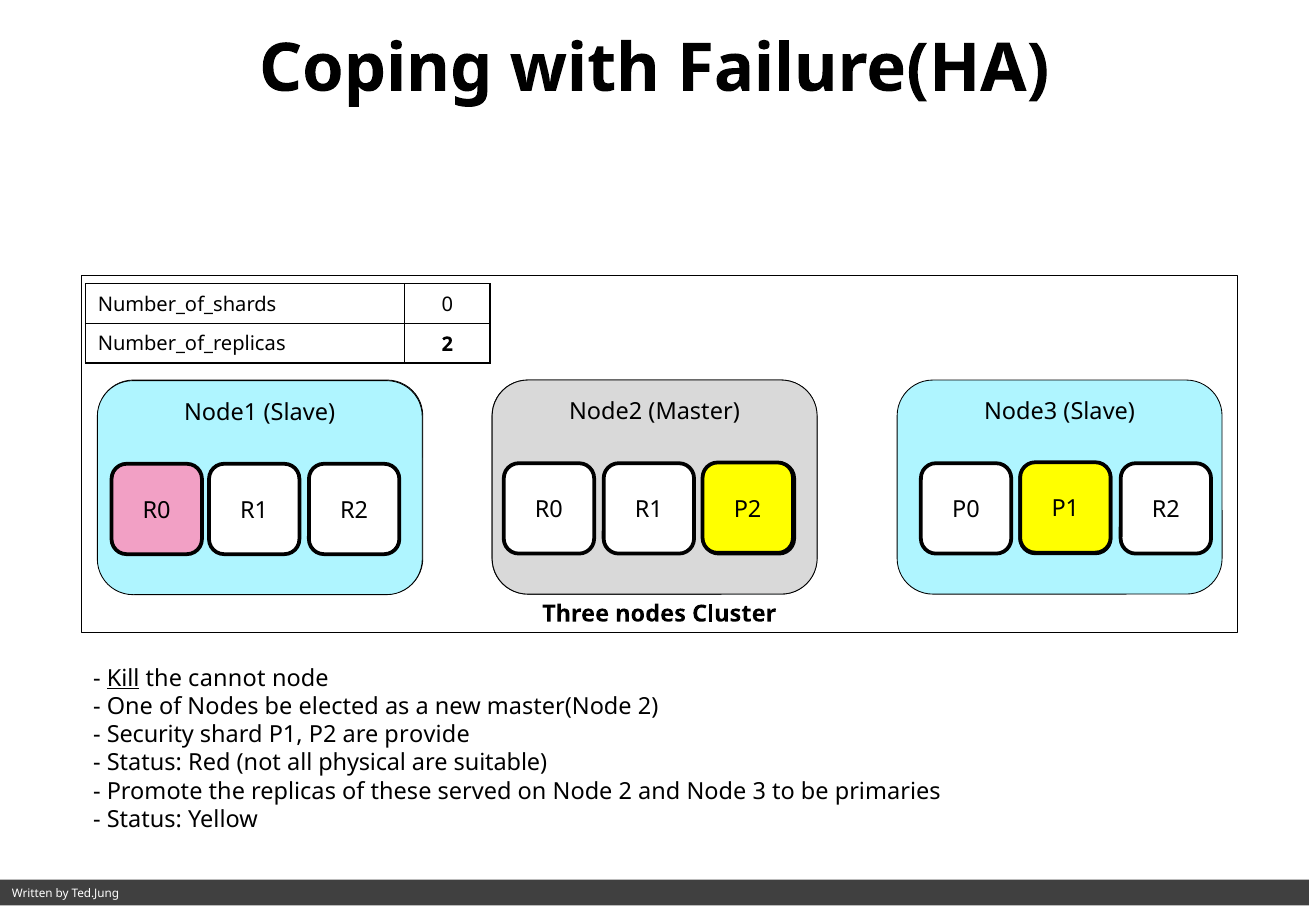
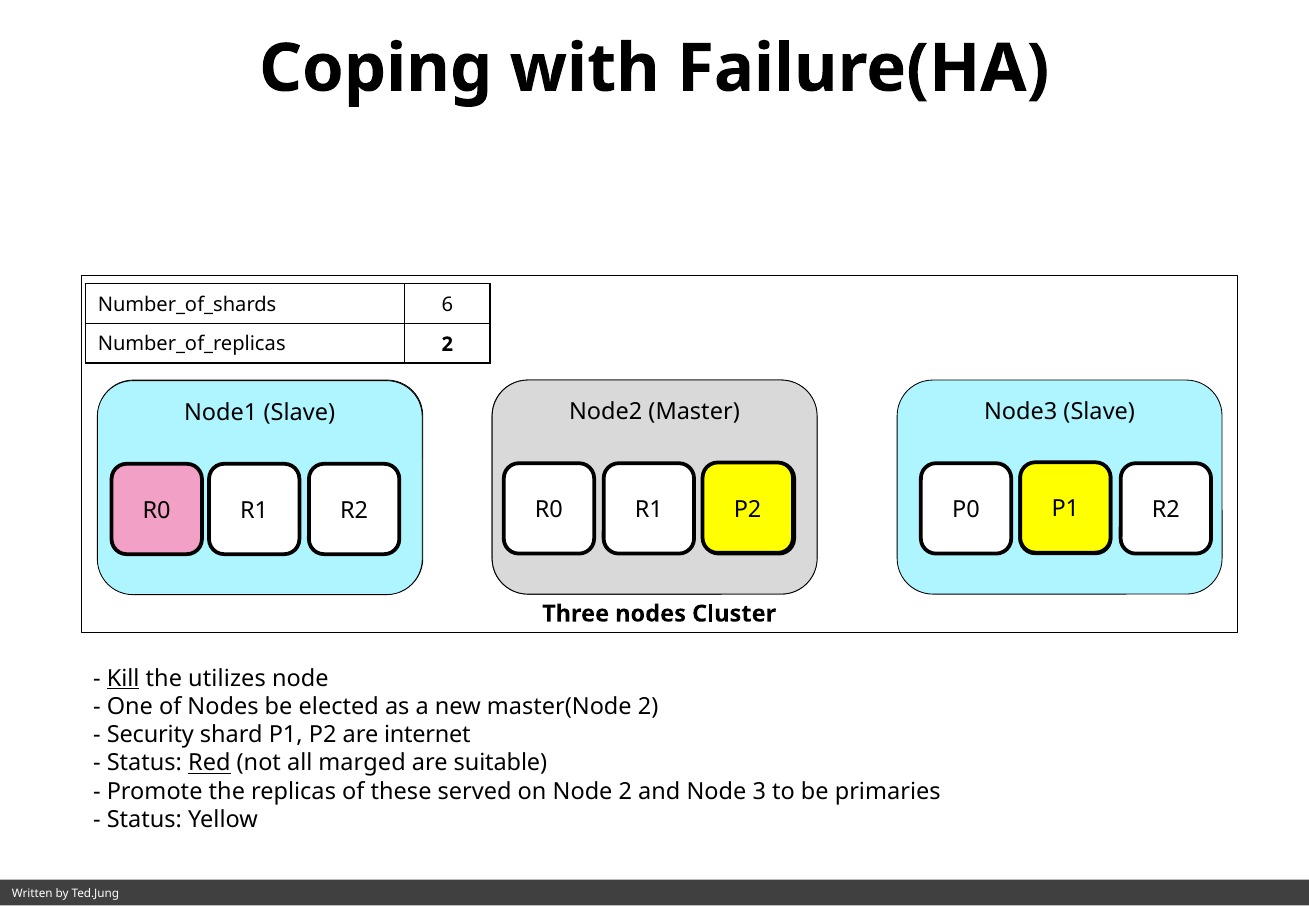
0: 0 -> 6 (447, 305)
cannot: cannot -> utilizes (227, 679)
provide: provide -> internet (427, 735)
Red underline: none -> present (209, 763)
physical: physical -> marged (362, 763)
